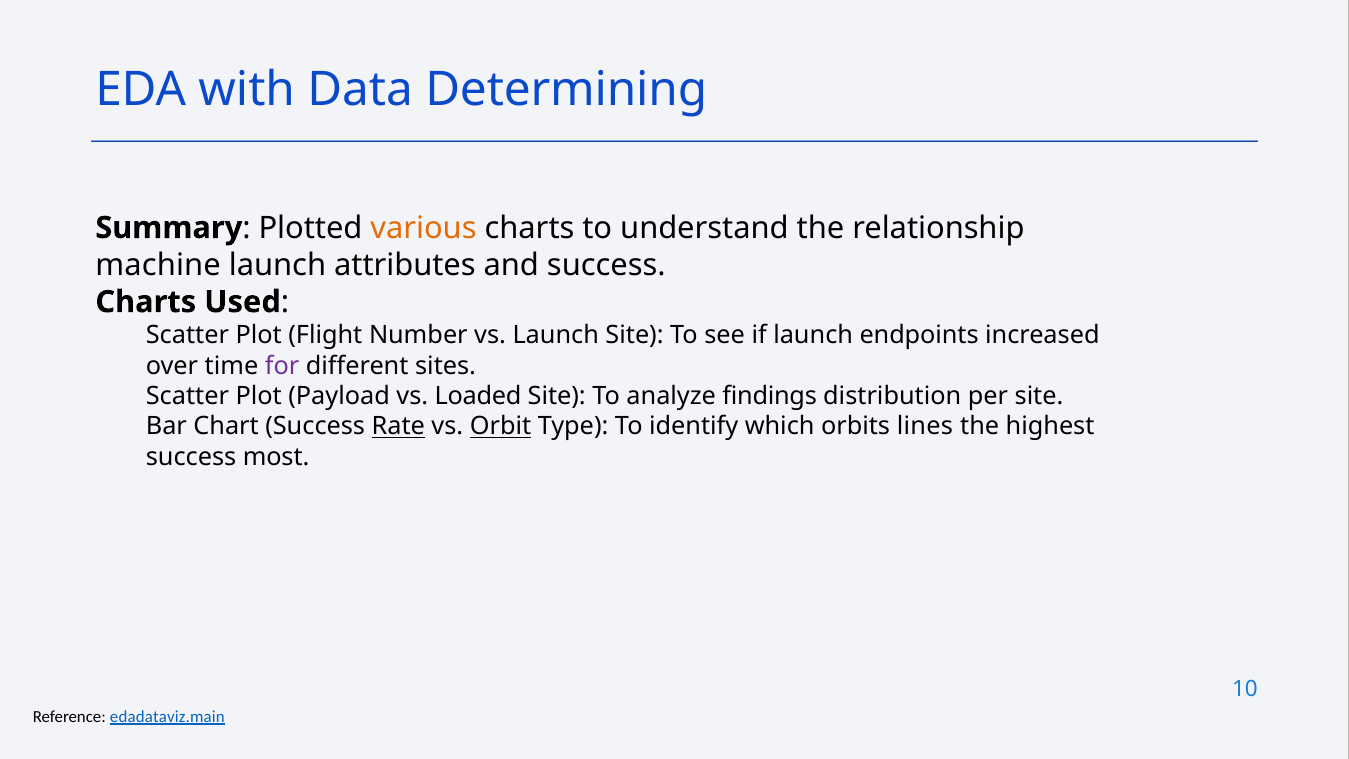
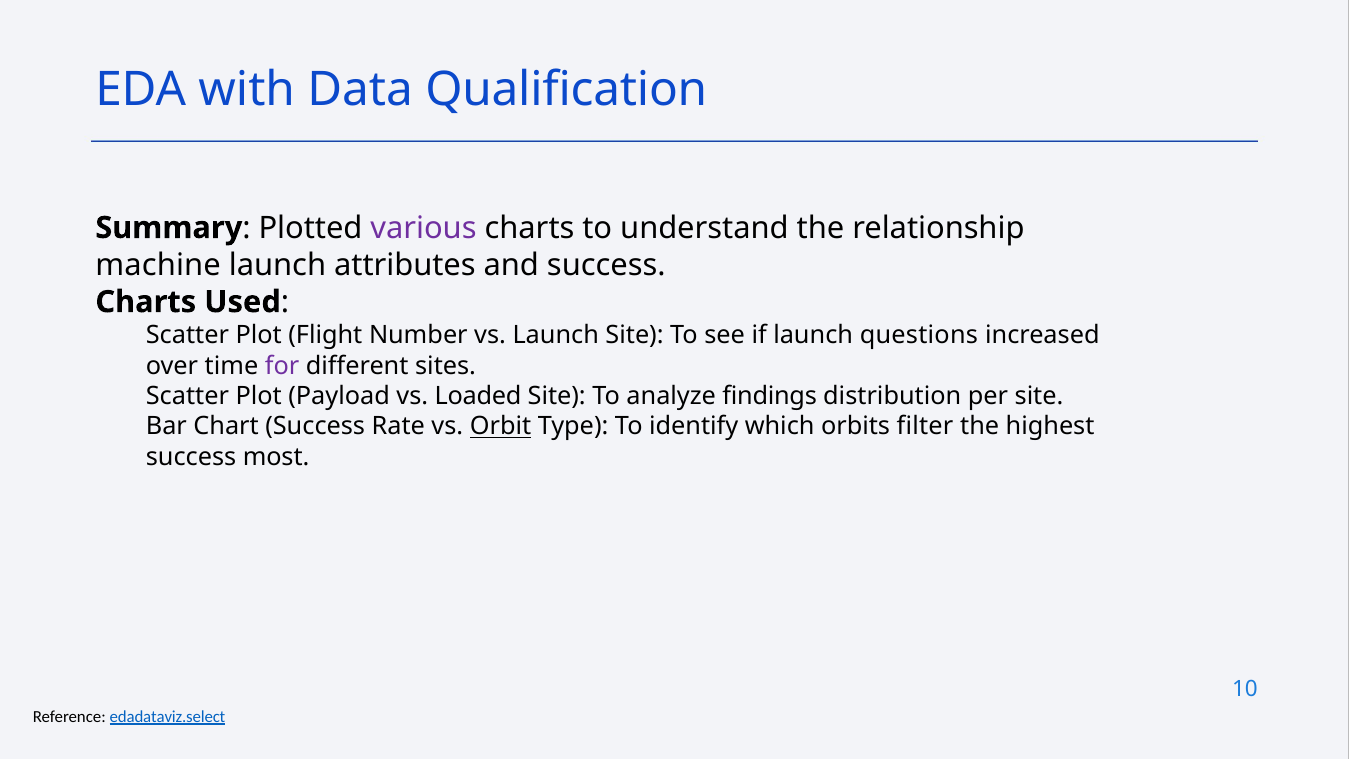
Determining: Determining -> Qualification (566, 90)
various colour: orange -> purple (423, 228)
endpoints: endpoints -> questions (919, 335)
Rate underline: present -> none (398, 426)
lines: lines -> filter (925, 426)
edadataviz.main: edadataviz.main -> edadataviz.select (168, 716)
